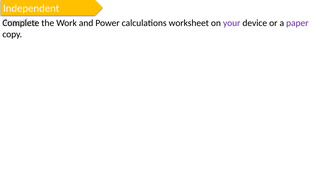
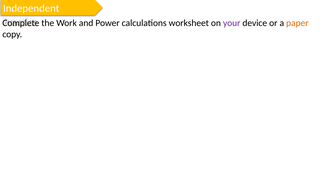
paper colour: purple -> orange (297, 23)
